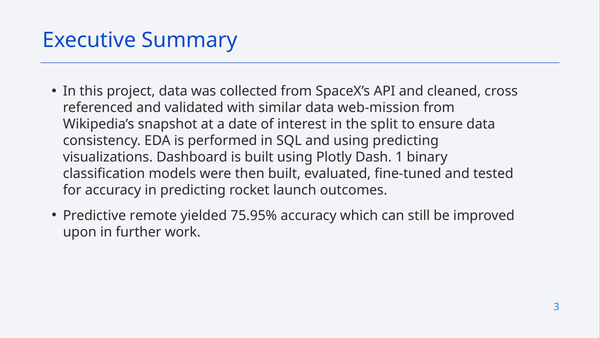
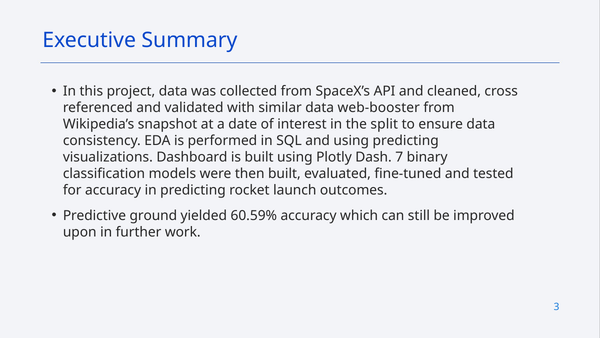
web-mission: web-mission -> web-booster (379, 108)
1: 1 -> 7 (399, 157)
remote: remote -> ground (153, 215)
75.95%: 75.95% -> 60.59% (254, 215)
